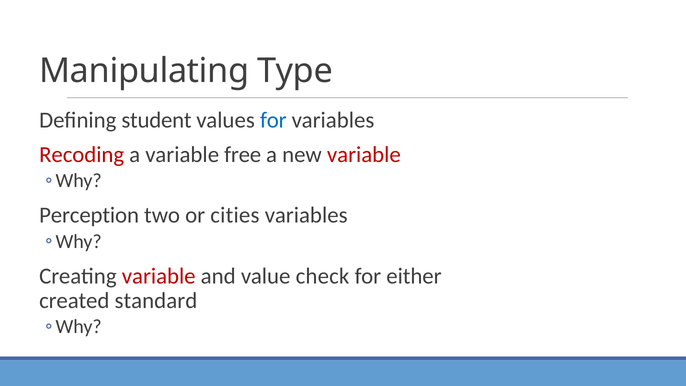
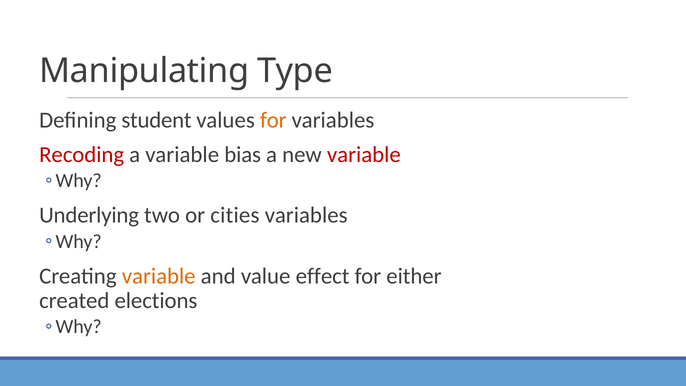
for colour: blue -> orange (273, 120)
free: free -> bias (243, 155)
Perception: Perception -> Underlying (89, 215)
variable colour: red -> orange (159, 276)
check: check -> effect (323, 276)
standard: standard -> elections (156, 301)
